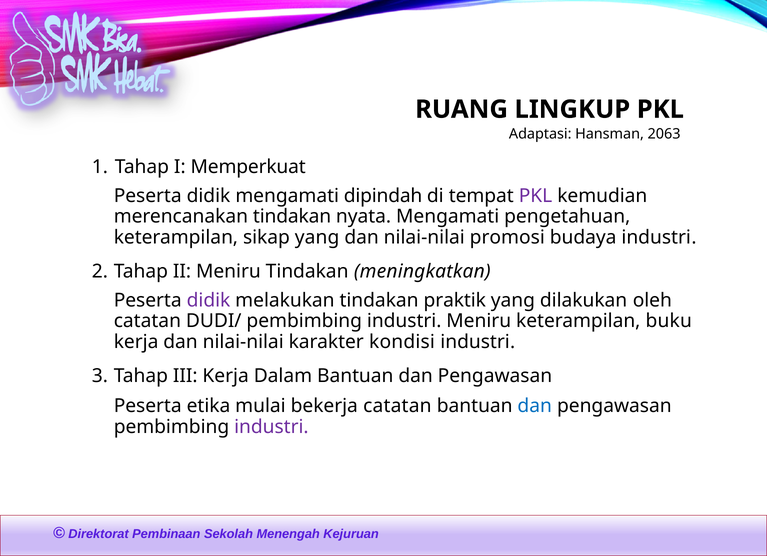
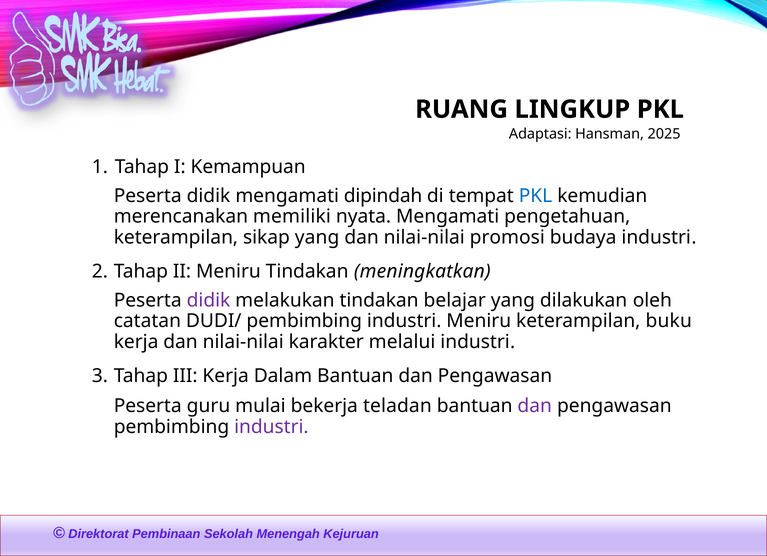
2063: 2063 -> 2025 (664, 134)
Memperkuat: Memperkuat -> Kemampuan (248, 167)
PKL colour: purple -> blue (536, 196)
merencanakan tindakan: tindakan -> memiliki (292, 216)
praktik: praktik -> belajar (455, 300)
kondisi: kondisi -> melalui (402, 342)
etika: etika -> guru (208, 406)
bekerja catatan: catatan -> teladan (397, 406)
dan colour: blue -> purple (535, 406)
